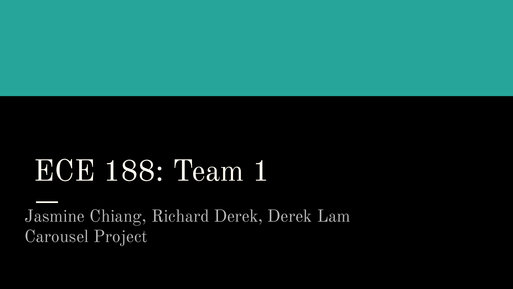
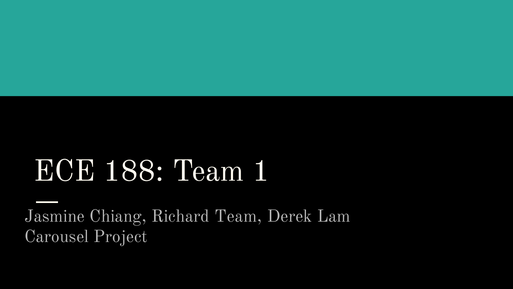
Richard Derek: Derek -> Team (238, 216)
